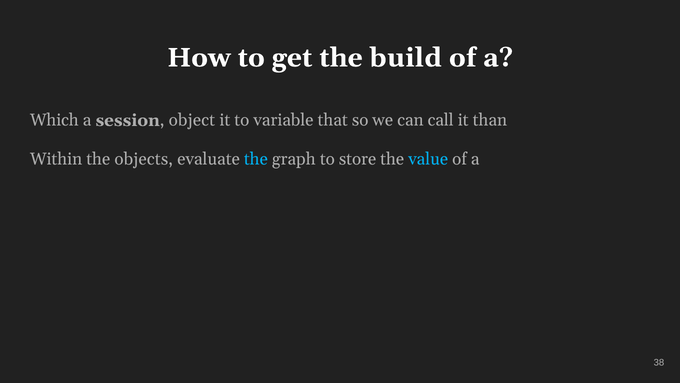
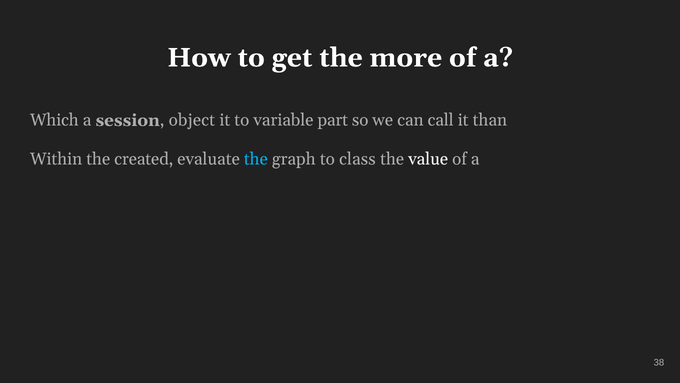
build: build -> more (406, 58)
that: that -> part (333, 120)
objects: objects -> created (144, 159)
store: store -> class (357, 159)
value colour: light blue -> white (428, 159)
